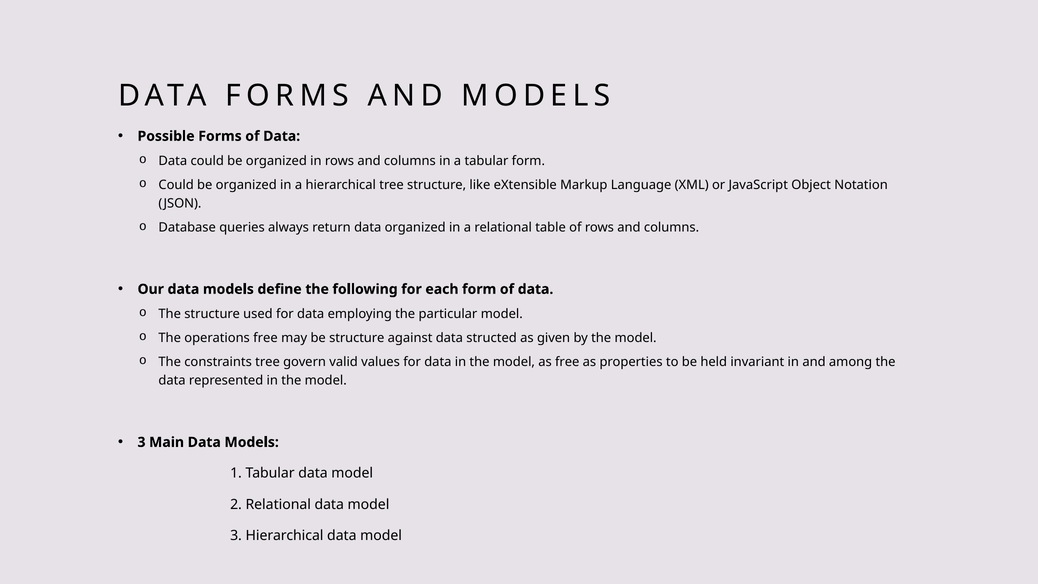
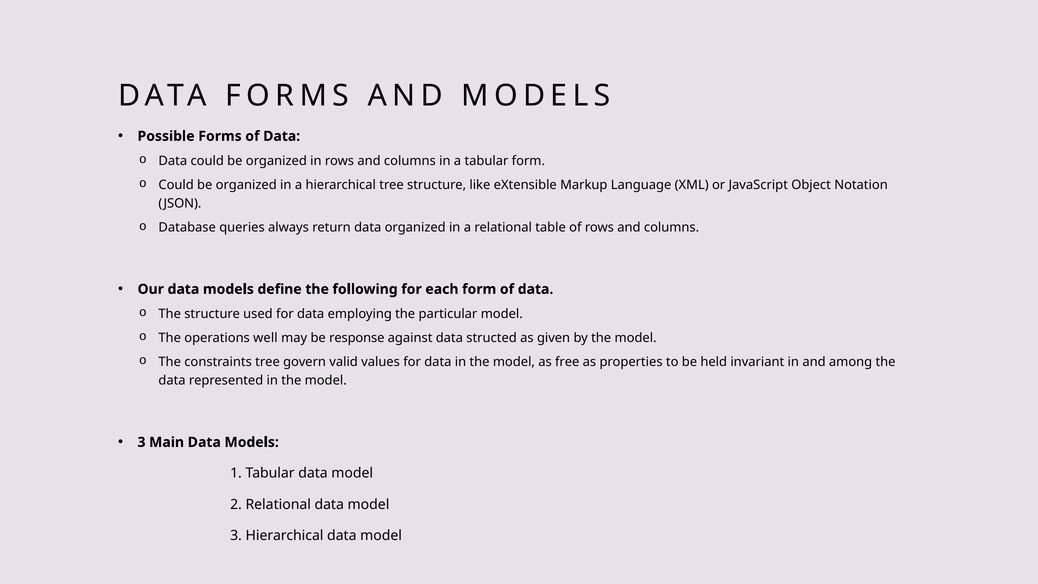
operations free: free -> well (265, 338)
be structure: structure -> response (357, 338)
